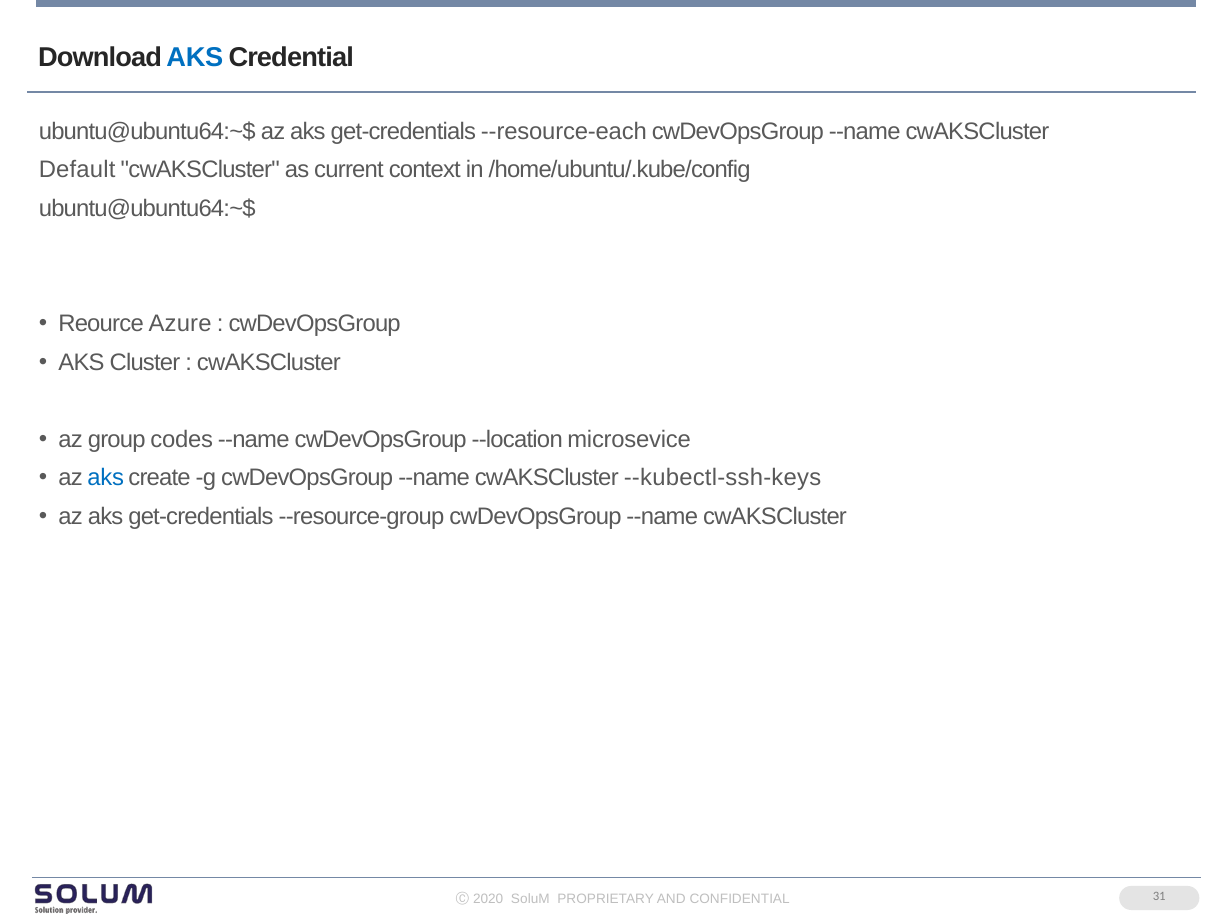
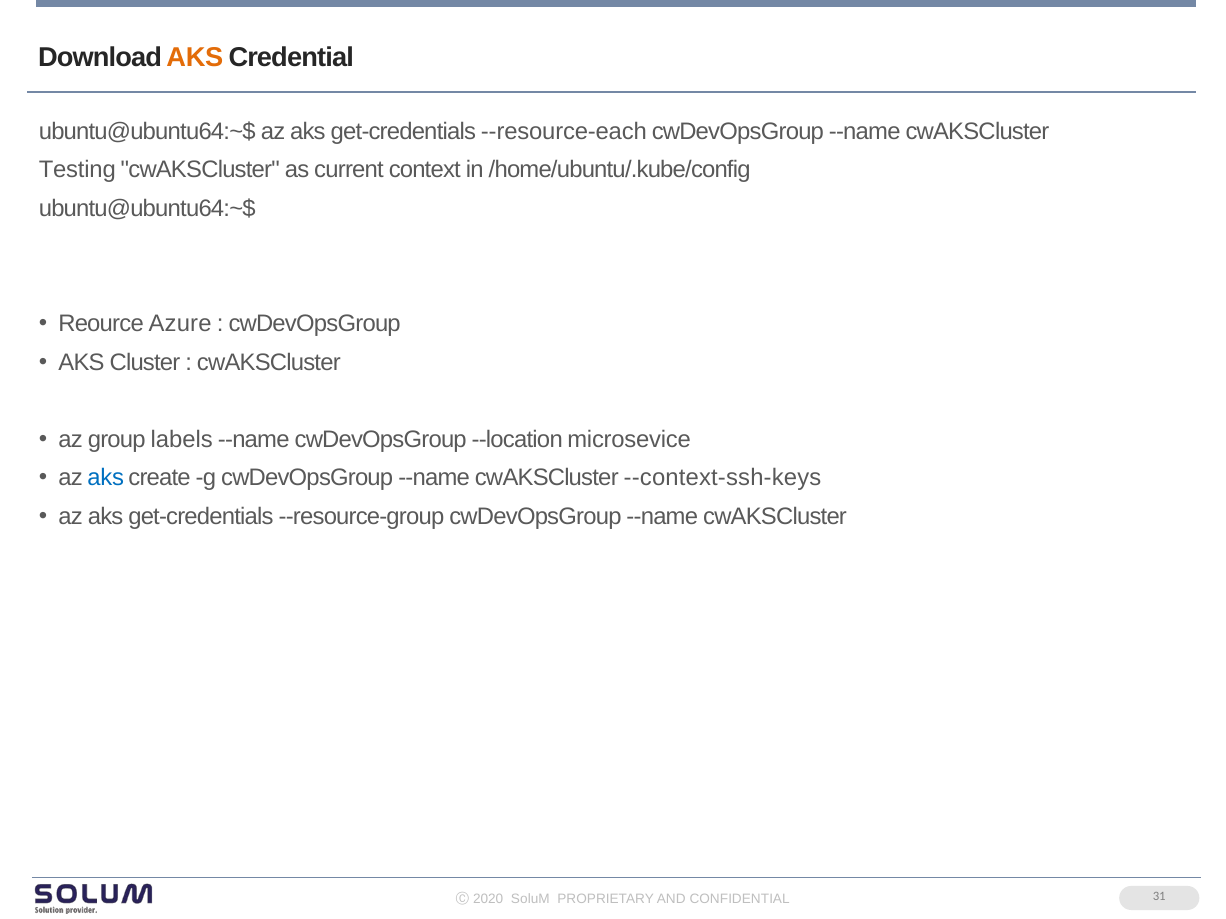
AKS colour: blue -> orange (195, 58)
Default: Default -> Testing (77, 170)
codes: codes -> labels (182, 440)
--kubectl-ssh-keys: --kubectl-ssh-keys -> --context-ssh-keys (723, 478)
